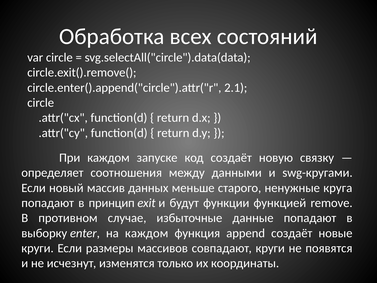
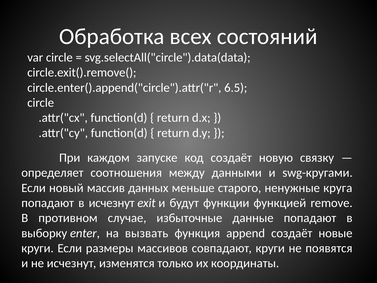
2.1: 2.1 -> 6.5 (236, 88)
в принцип: принцип -> исчезнут (112, 203)
на каждом: каждом -> вызвать (147, 233)
